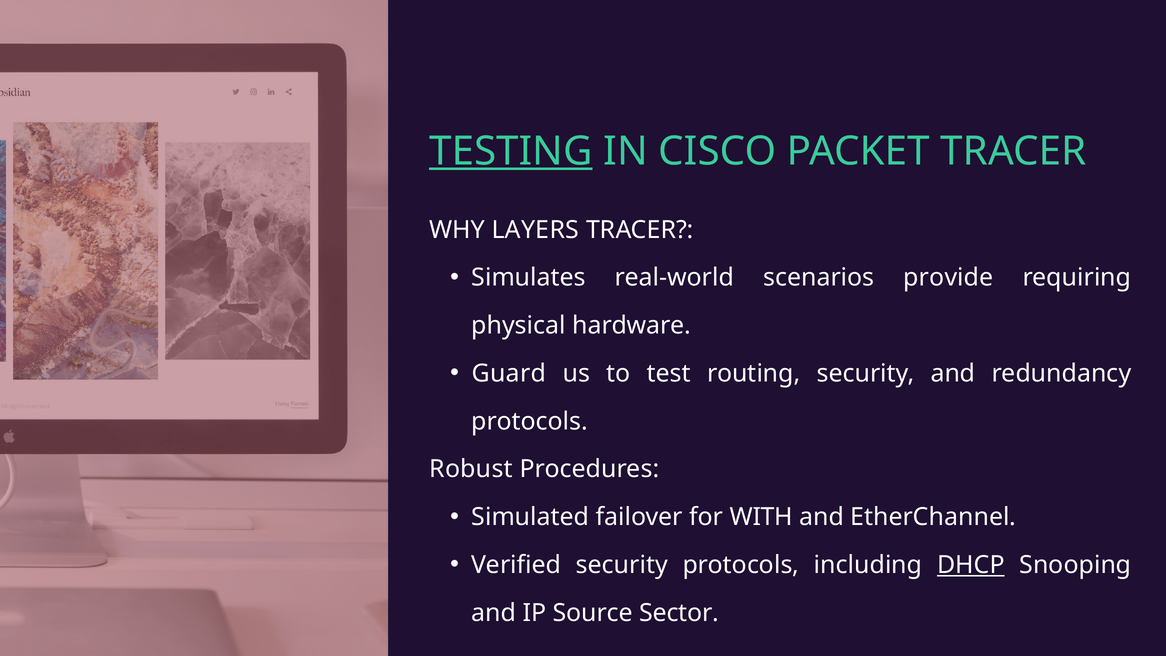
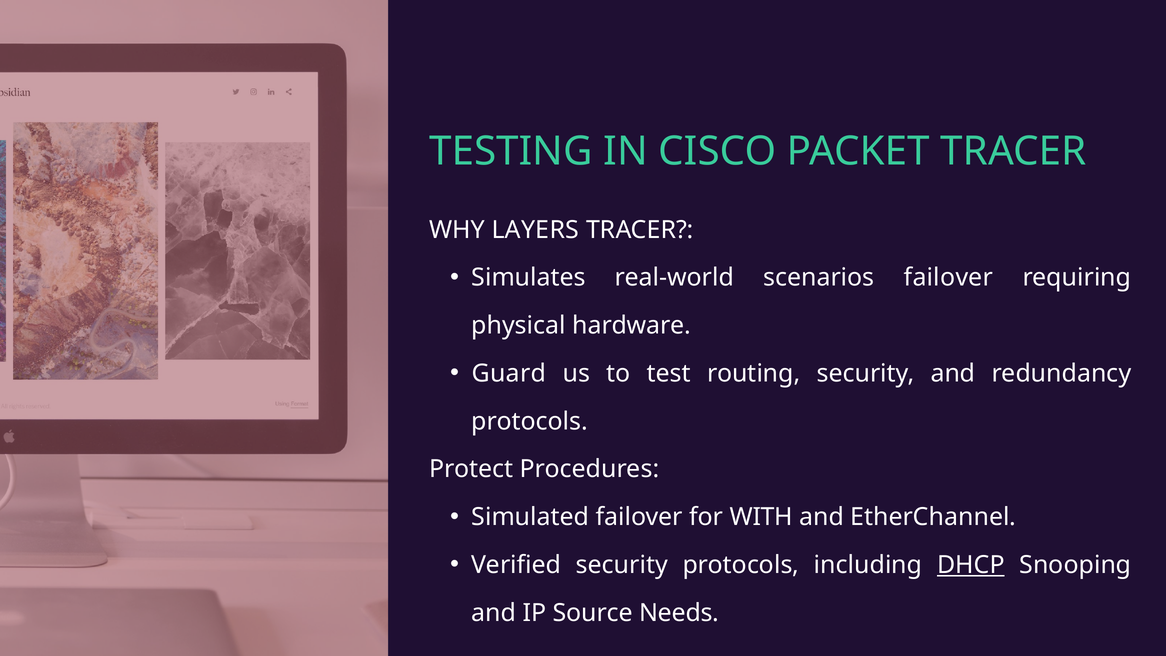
TESTING underline: present -> none (511, 151)
scenarios provide: provide -> failover (948, 278)
Robust: Robust -> Protect (471, 469)
Sector: Sector -> Needs (679, 613)
